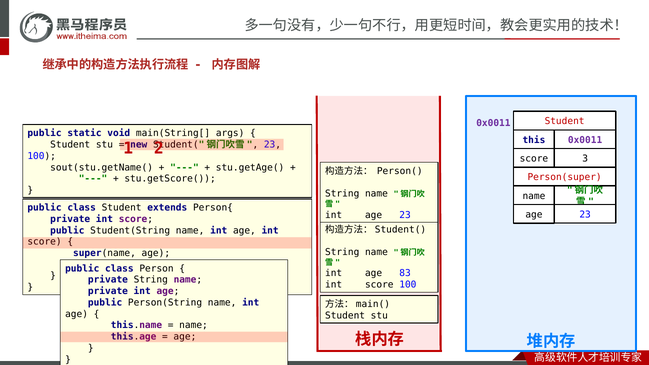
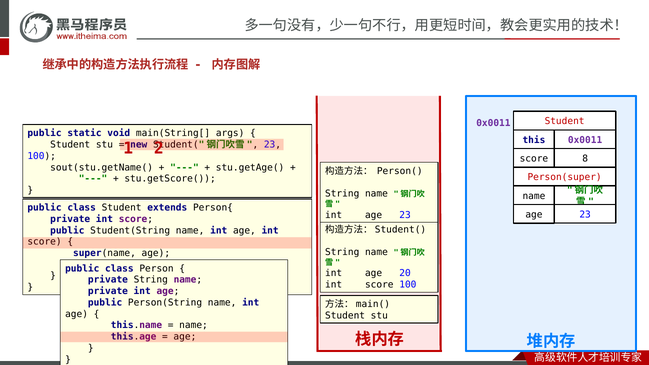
3: 3 -> 8 (585, 159)
83: 83 -> 20 (405, 273)
